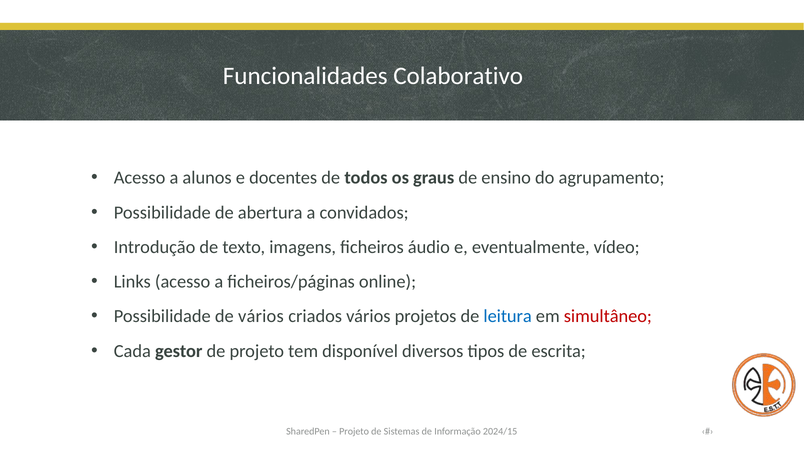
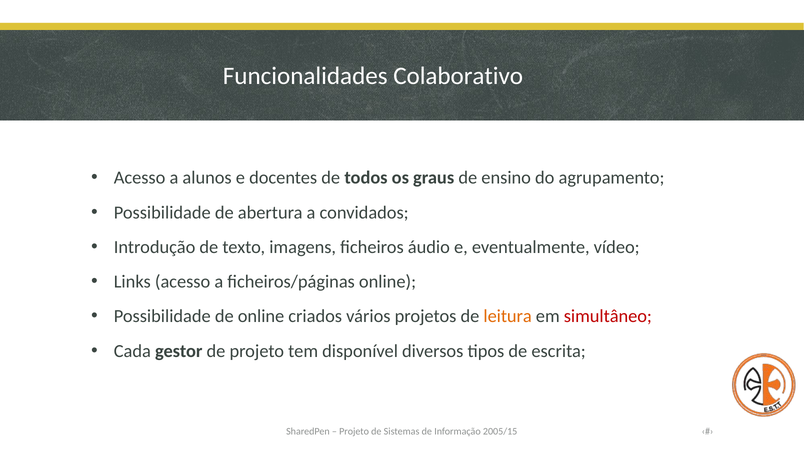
de vários: vários -> online (261, 317)
leitura colour: blue -> orange (508, 317)
2024/15: 2024/15 -> 2005/15 (500, 432)
